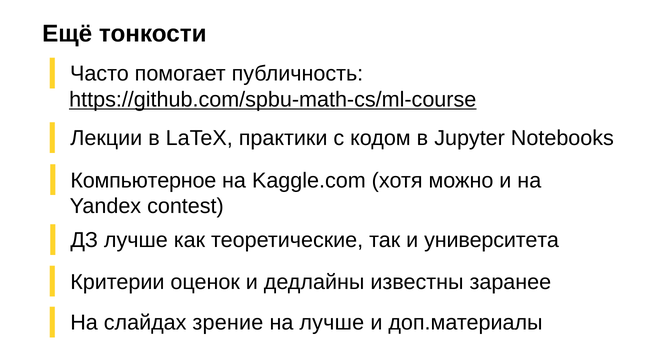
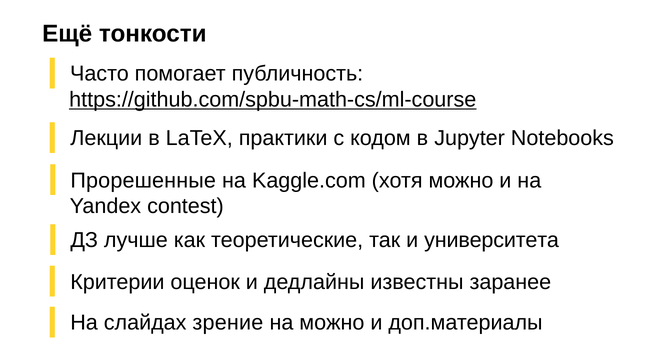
Компьютерное: Компьютерное -> Прорешенные (143, 180)
на лучше: лучше -> можно (332, 323)
